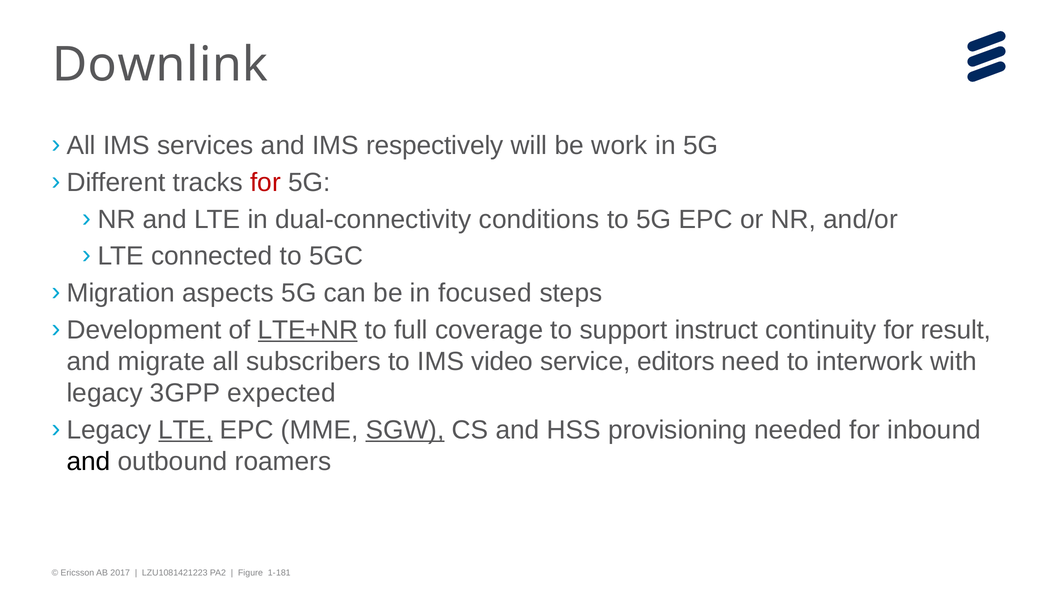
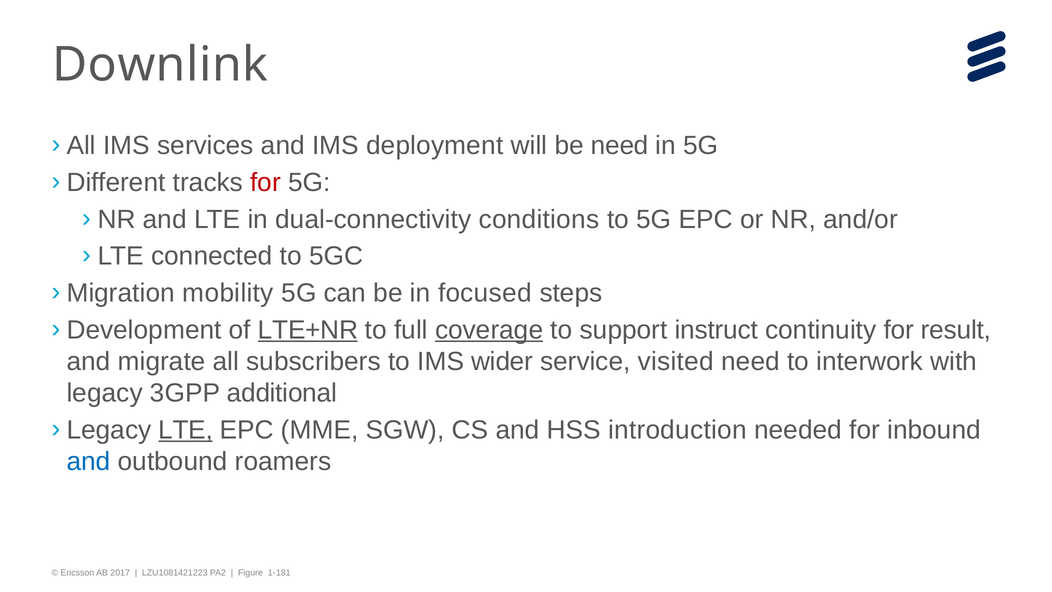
respectively: respectively -> deployment (435, 146)
be work: work -> need (620, 146)
aspects: aspects -> mobility (228, 293)
coverage underline: none -> present (489, 330)
video: video -> wider (502, 361)
editors: editors -> visited (676, 361)
expected: expected -> additional (282, 393)
SGW underline: present -> none (405, 430)
provisioning: provisioning -> introduction (677, 430)
and colour: black -> blue (89, 461)
